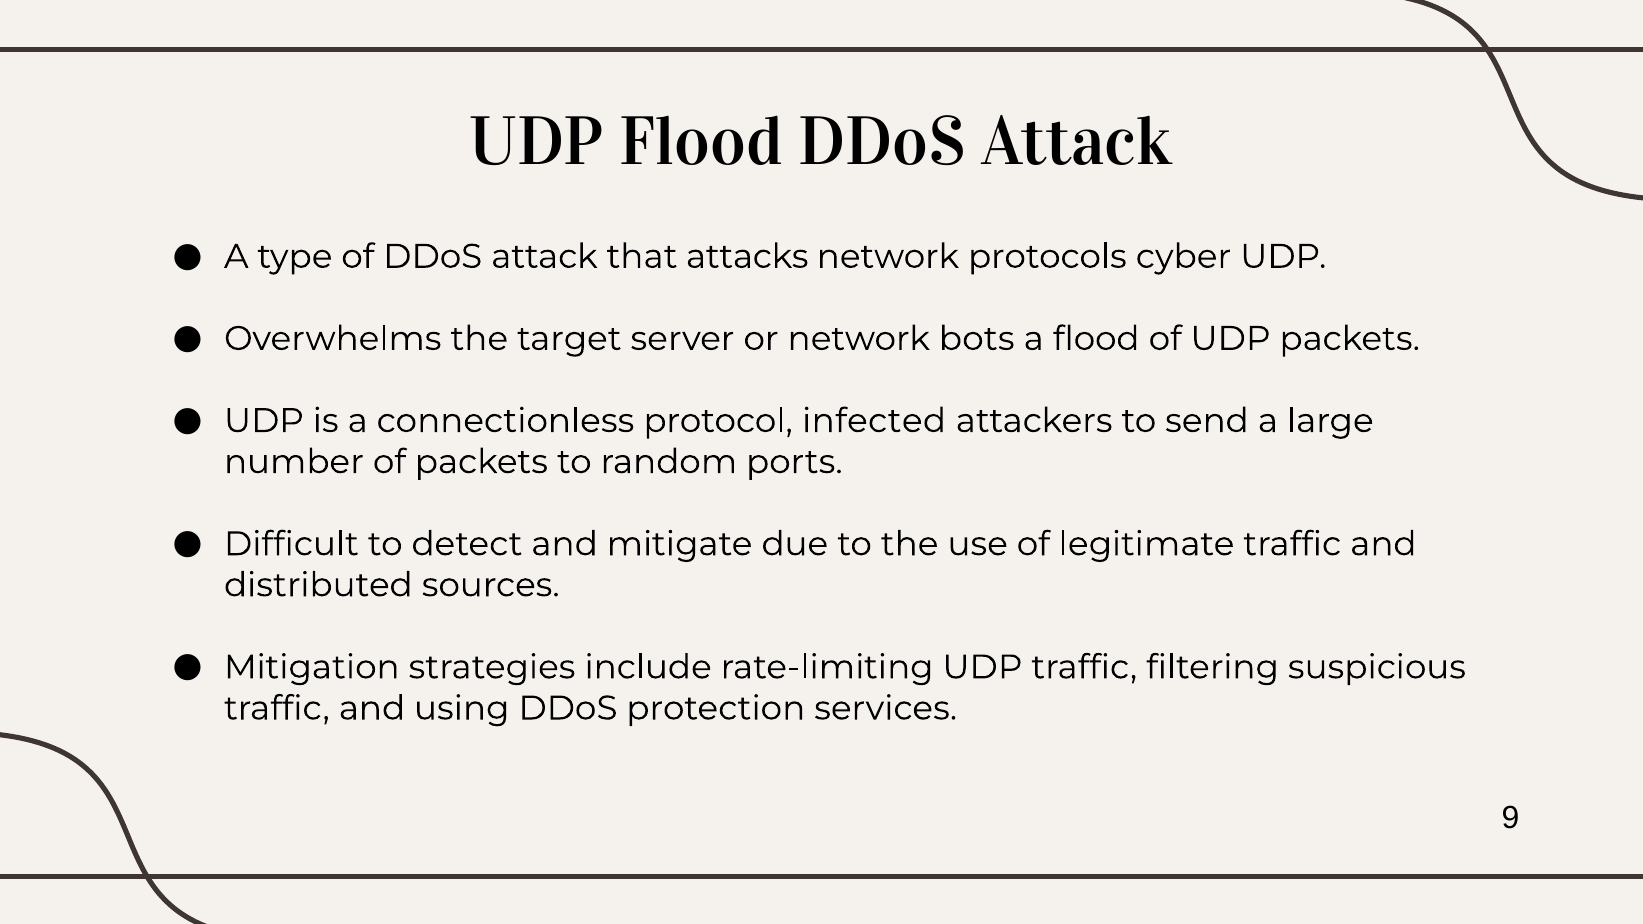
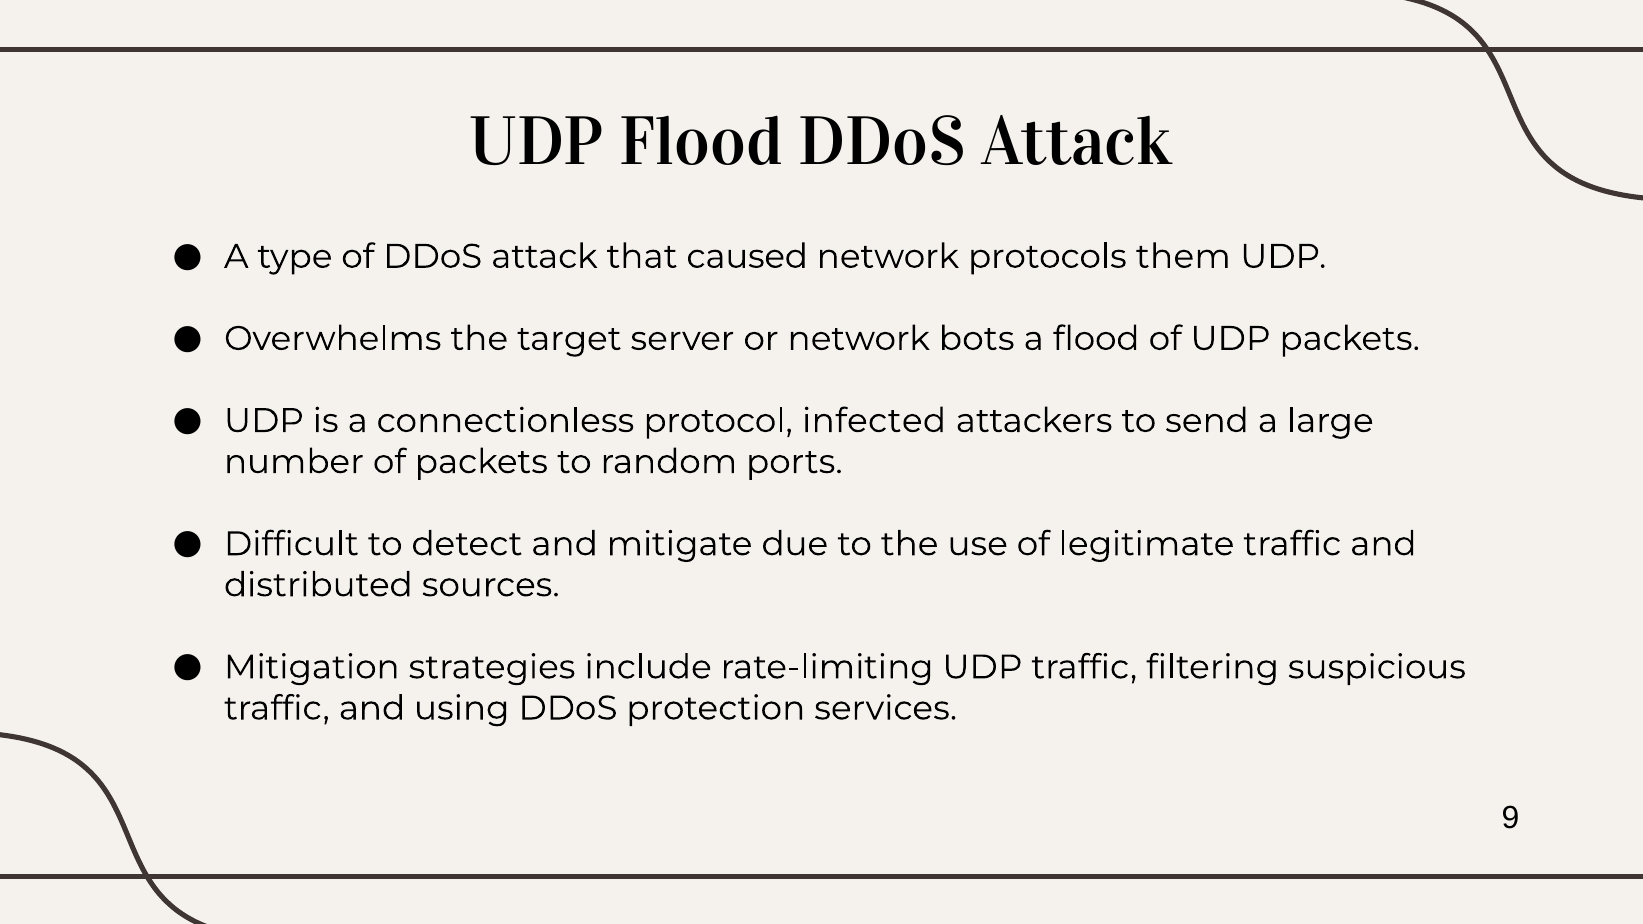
attacks: attacks -> caused (747, 257)
cyber: cyber -> them (1183, 257)
